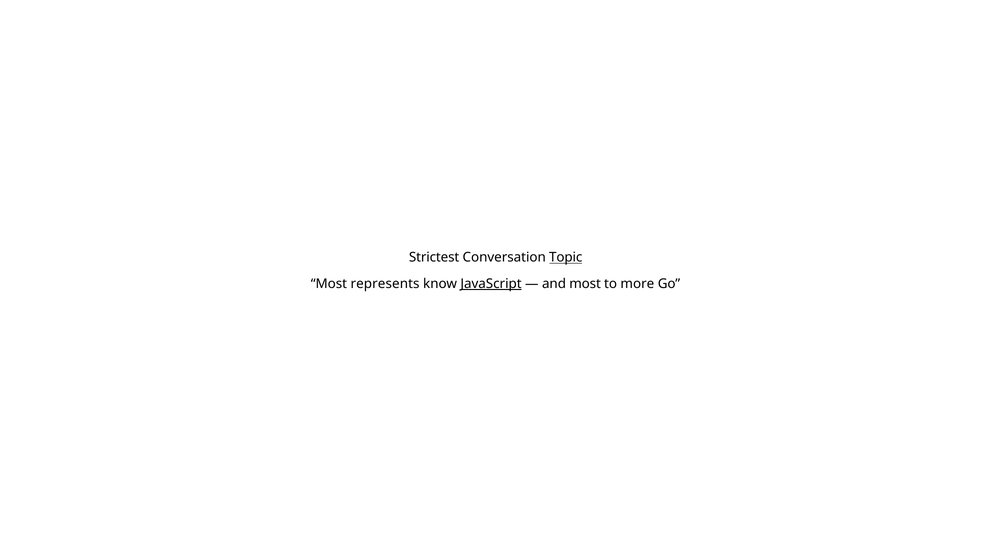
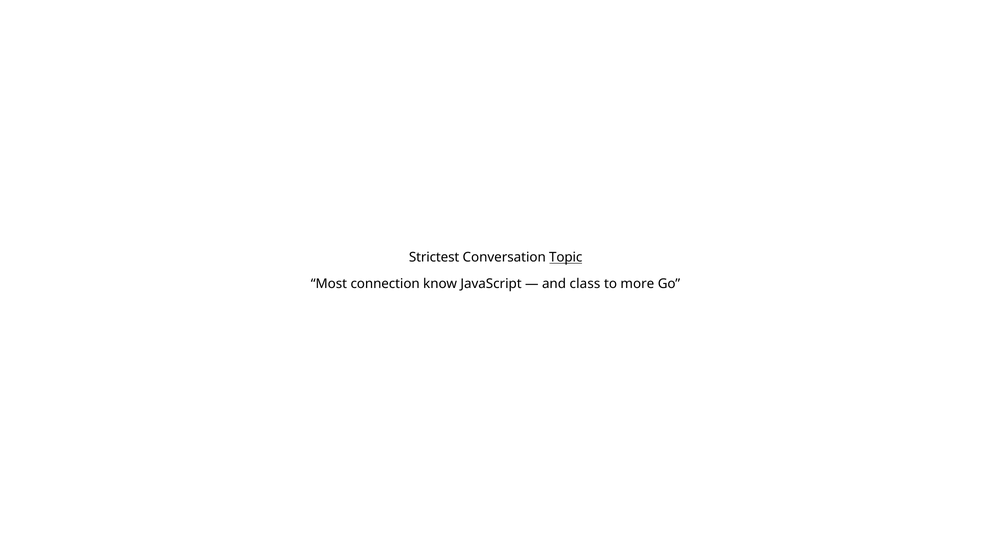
represents: represents -> connection (385, 284)
JavaScript underline: present -> none (491, 284)
and most: most -> class (585, 284)
